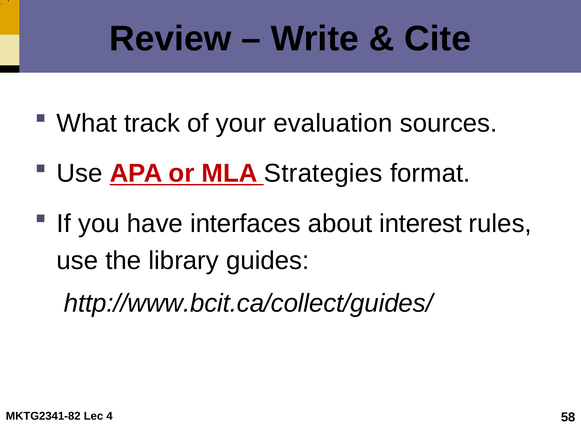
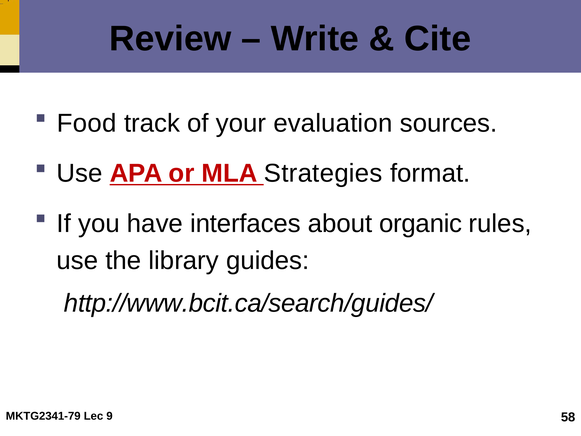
What: What -> Food (87, 123)
interest: interest -> organic (421, 223)
http://www.bcit.ca/collect/guides/: http://www.bcit.ca/collect/guides/ -> http://www.bcit.ca/search/guides/ (248, 303)
MKTG2341-82: MKTG2341-82 -> MKTG2341-79 (43, 416)
4: 4 -> 9 (110, 416)
